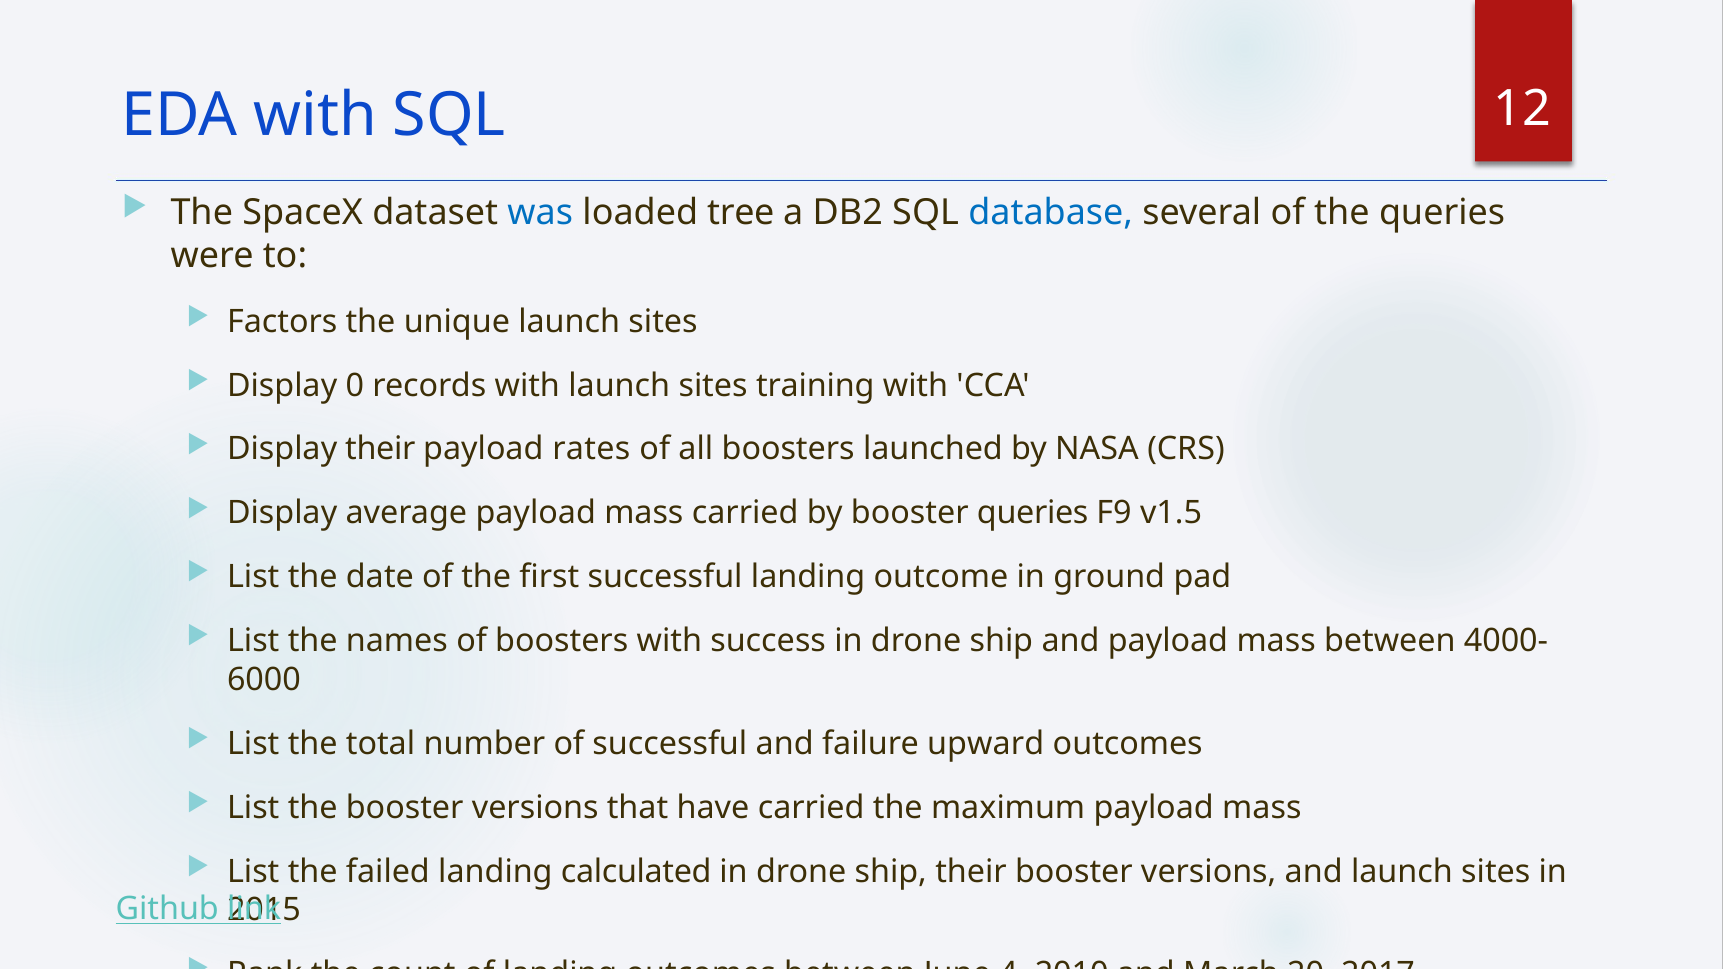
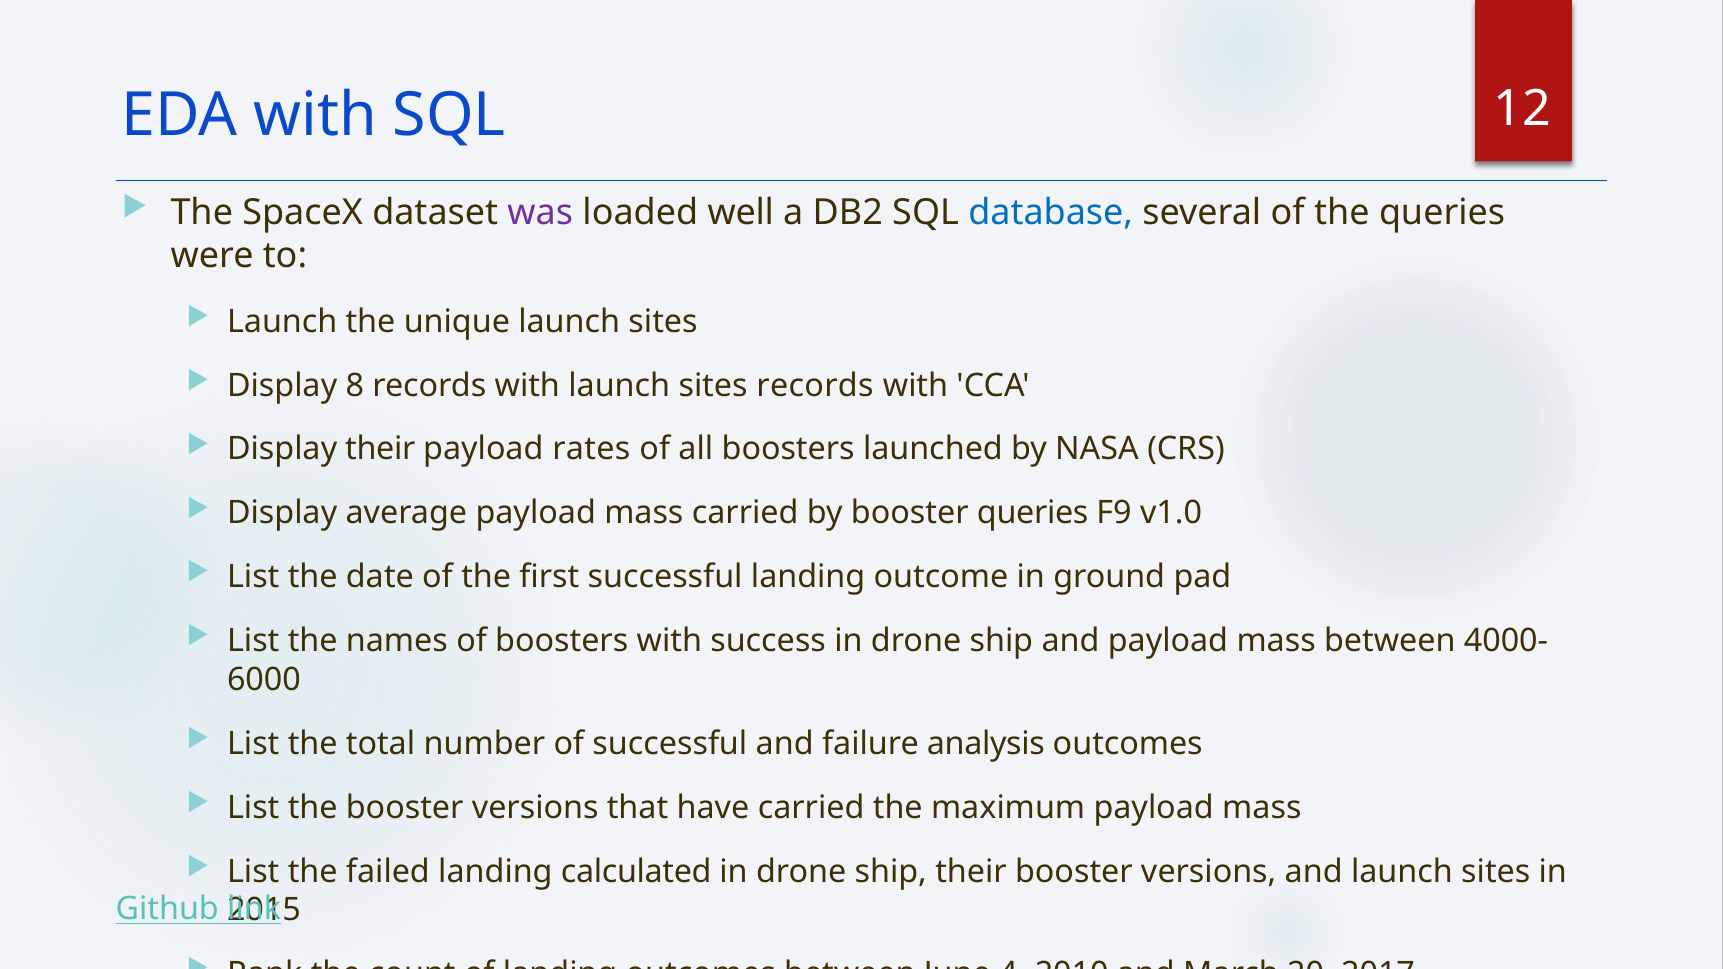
was colour: blue -> purple (540, 213)
tree: tree -> well (741, 213)
Factors: Factors -> Launch (282, 322)
0: 0 -> 8 (355, 386)
sites training: training -> records (815, 386)
v1.5: v1.5 -> v1.0 (1171, 513)
upward: upward -> analysis (986, 744)
